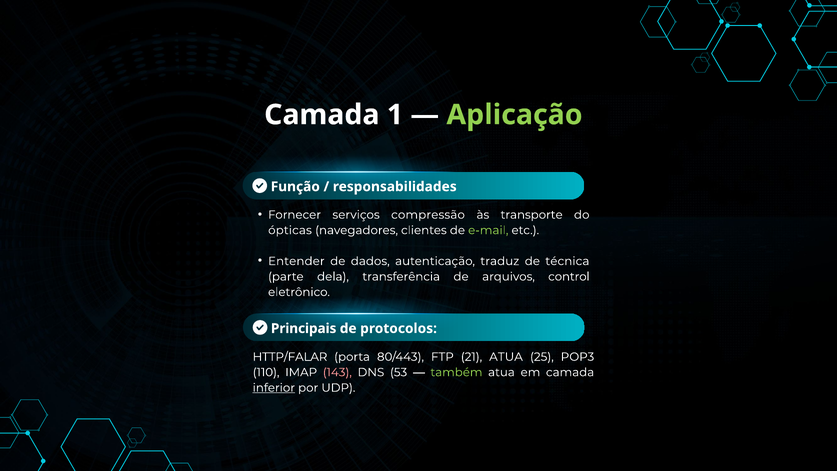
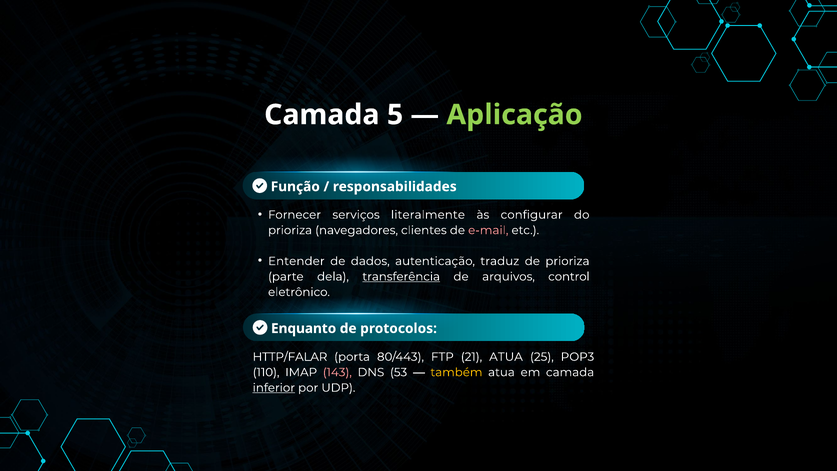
1: 1 -> 5 (395, 115)
compressão: compressão -> literalmente (428, 215)
transporte: transporte -> configurar (532, 215)
ópticas: ópticas -> prioriza (290, 230)
e-mail colour: light green -> pink (488, 230)
de técnica: técnica -> prioriza (567, 261)
transferência underline: none -> present (401, 277)
Principais: Principais -> Enquanto (304, 328)
também colour: light green -> yellow (456, 372)
